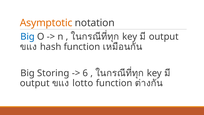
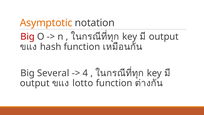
Big colour: blue -> red (28, 37)
Storing: Storing -> Several (53, 73)
6: 6 -> 4 (85, 73)
